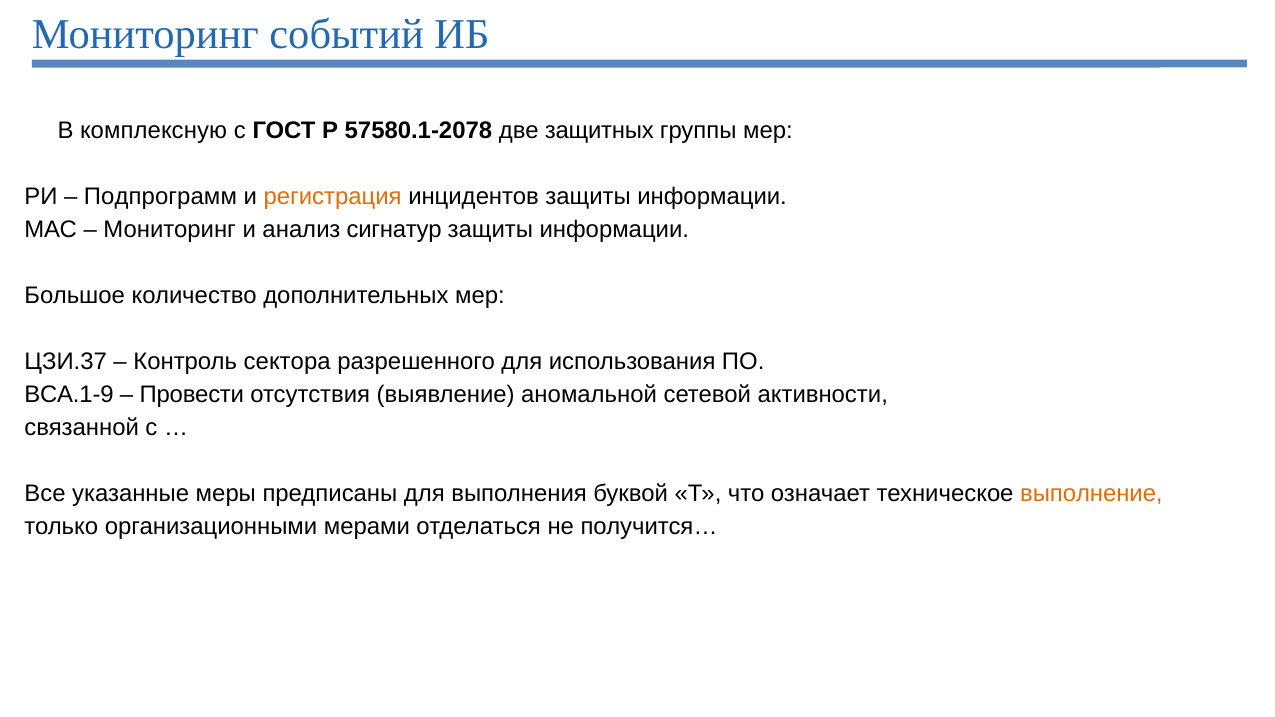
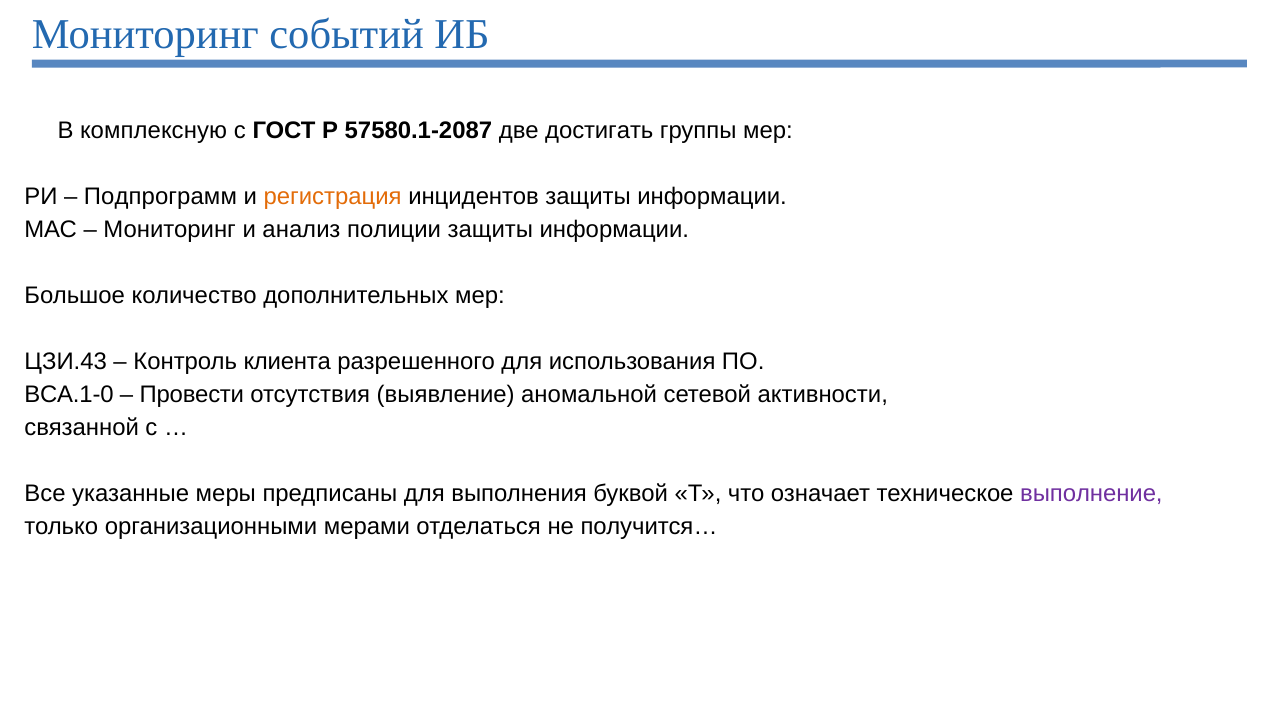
57580.1-2078: 57580.1-2078 -> 57580.1-2087 (418, 131)
защитных: защитных -> достигать (599, 131)
сигнатур: сигнатур -> полиции (394, 230)
ЦЗИ.37: ЦЗИ.37 -> ЦЗИ.43 (66, 362)
сектора: сектора -> клиента (287, 362)
ВСА.1-9: ВСА.1-9 -> ВСА.1-0 (69, 395)
выполнение colour: orange -> purple (1091, 494)
